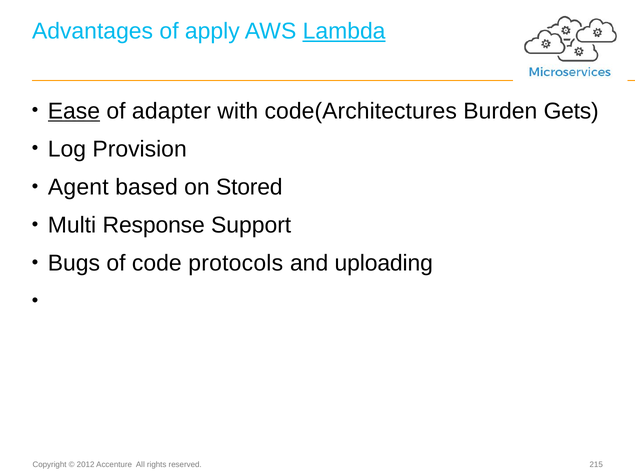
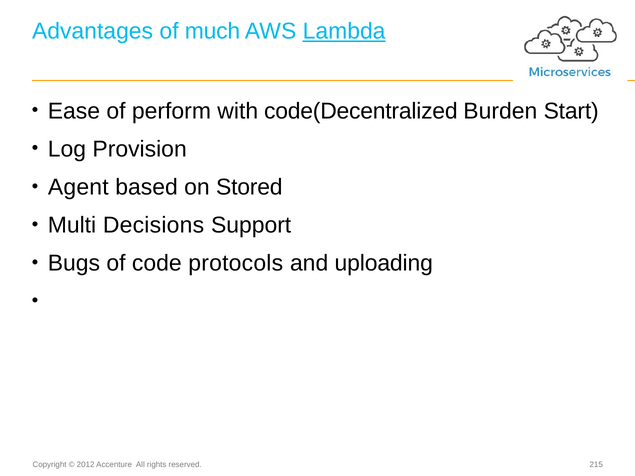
apply: apply -> much (212, 31)
Ease underline: present -> none (74, 111)
adapter: adapter -> perform (171, 111)
code(Architectures: code(Architectures -> code(Decentralized (361, 111)
Gets: Gets -> Start (571, 111)
Response: Response -> Decisions (154, 225)
